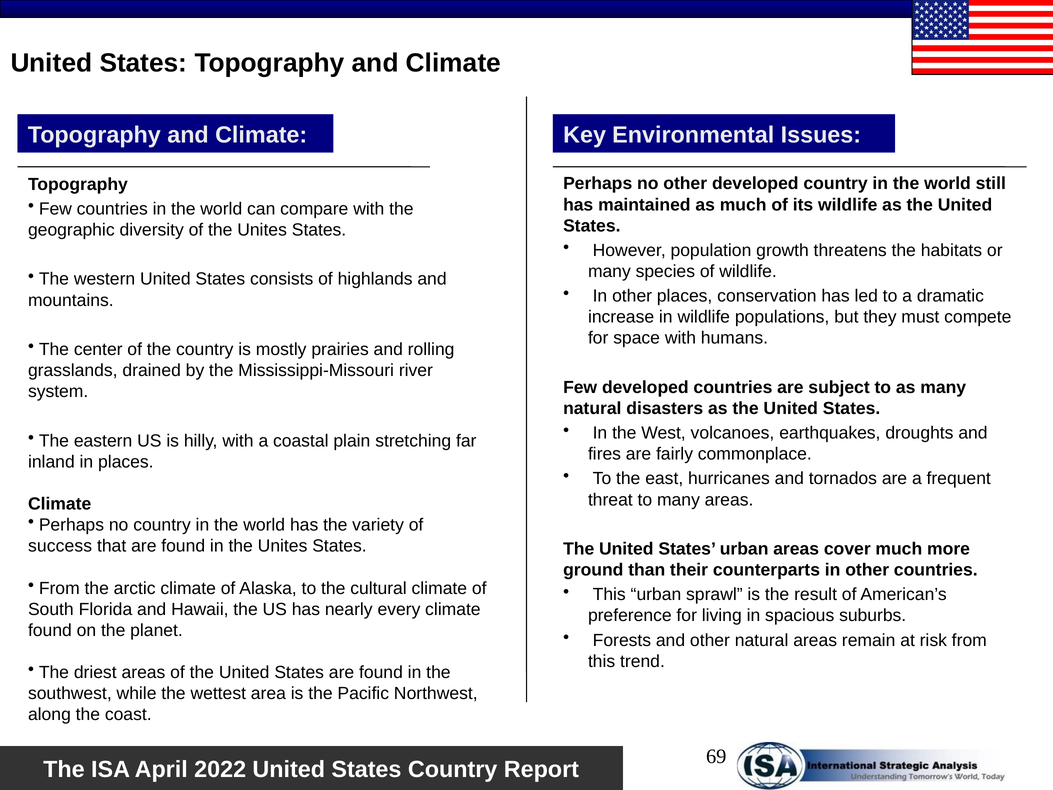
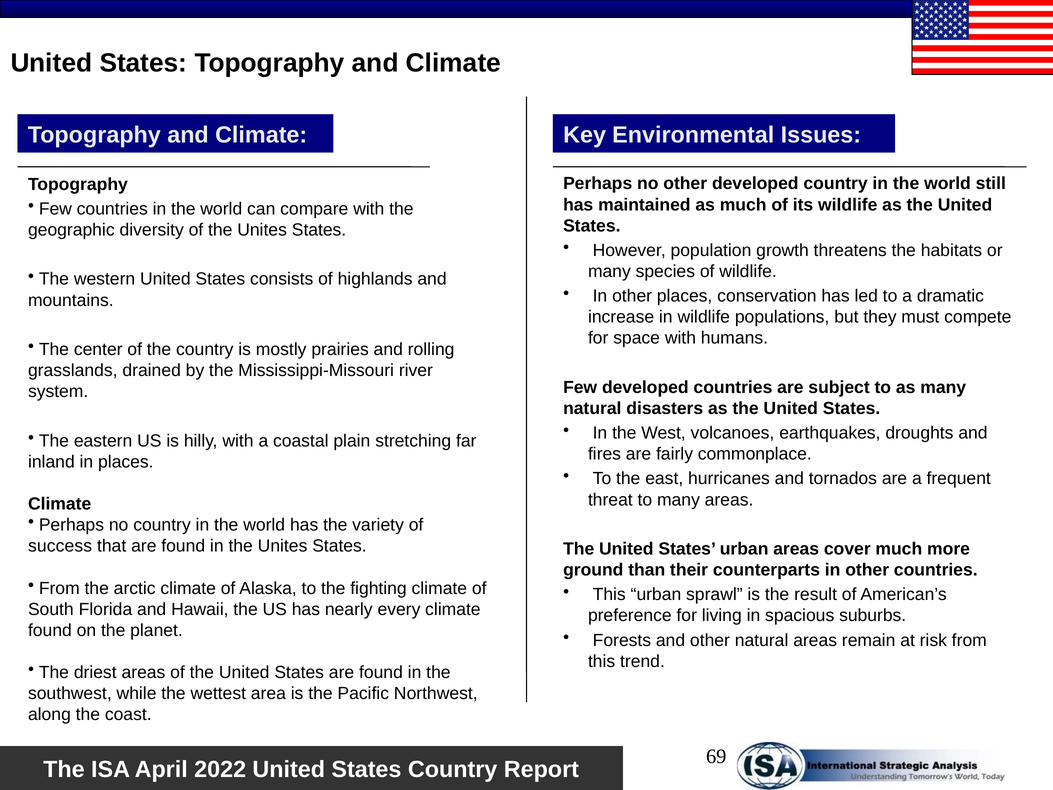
cultural: cultural -> fighting (378, 588)
